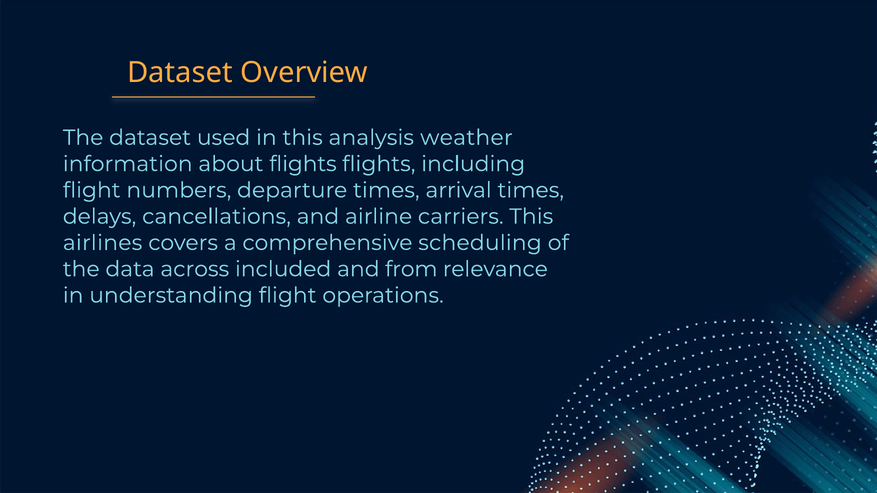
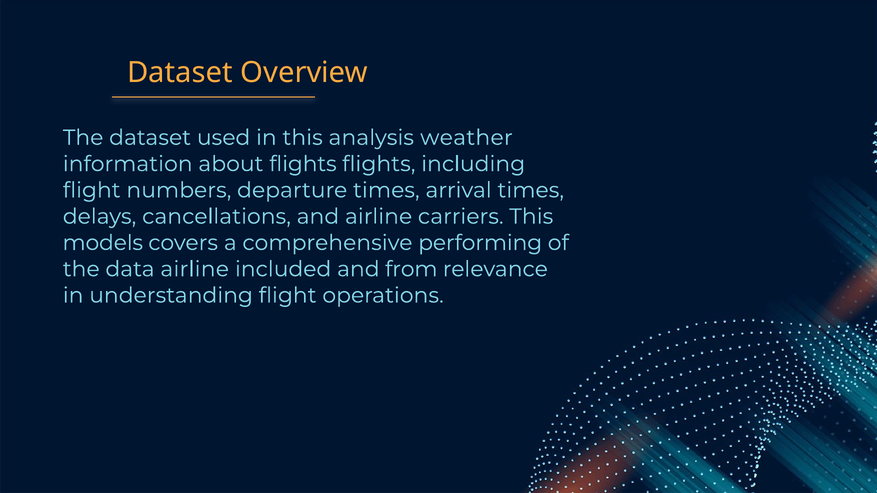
airlines: airlines -> models (103, 243)
scheduling: scheduling -> performing (480, 243)
data across: across -> airline (195, 269)
